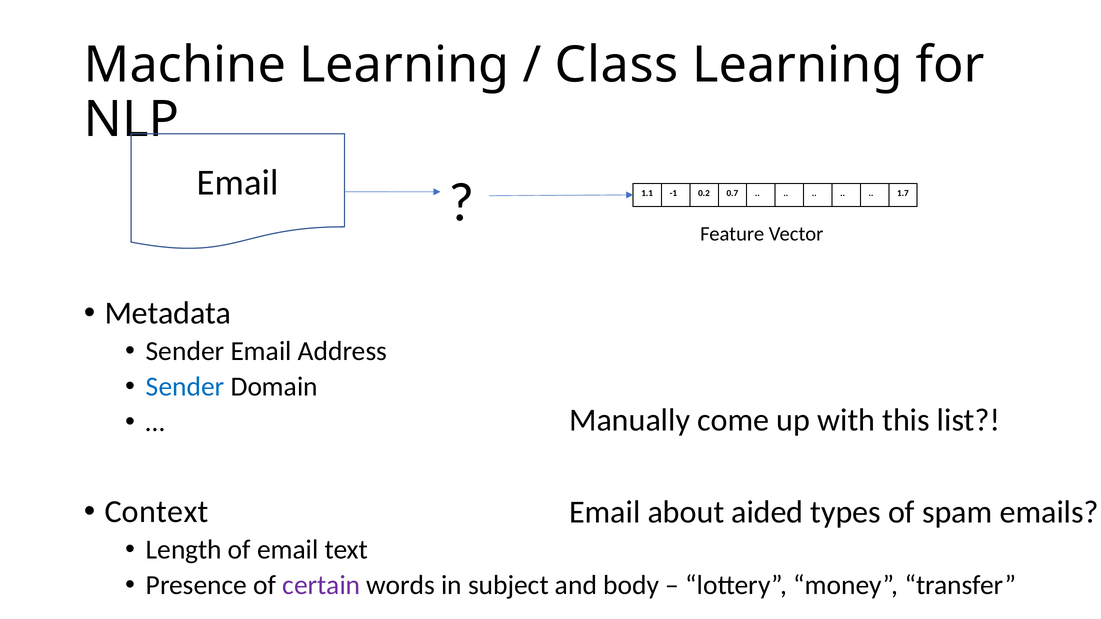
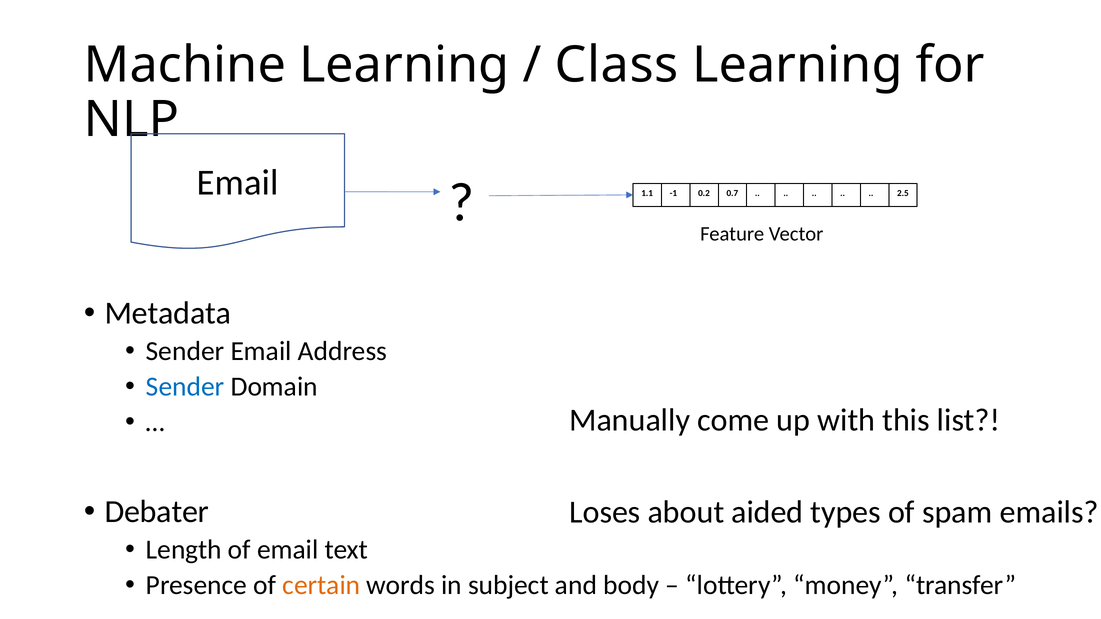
1.7: 1.7 -> 2.5 (903, 194)
Context: Context -> Debater (157, 512)
Email: Email -> Loses (605, 513)
certain colour: purple -> orange (321, 585)
